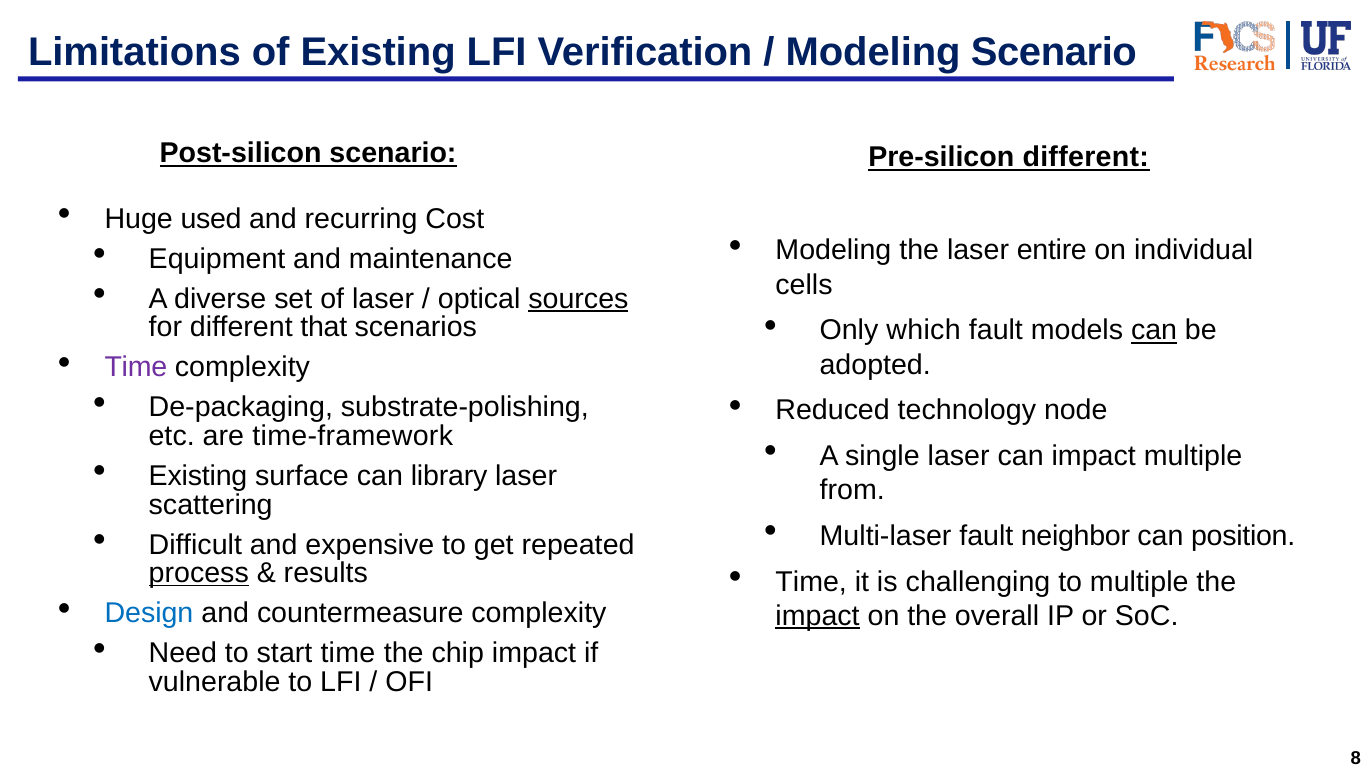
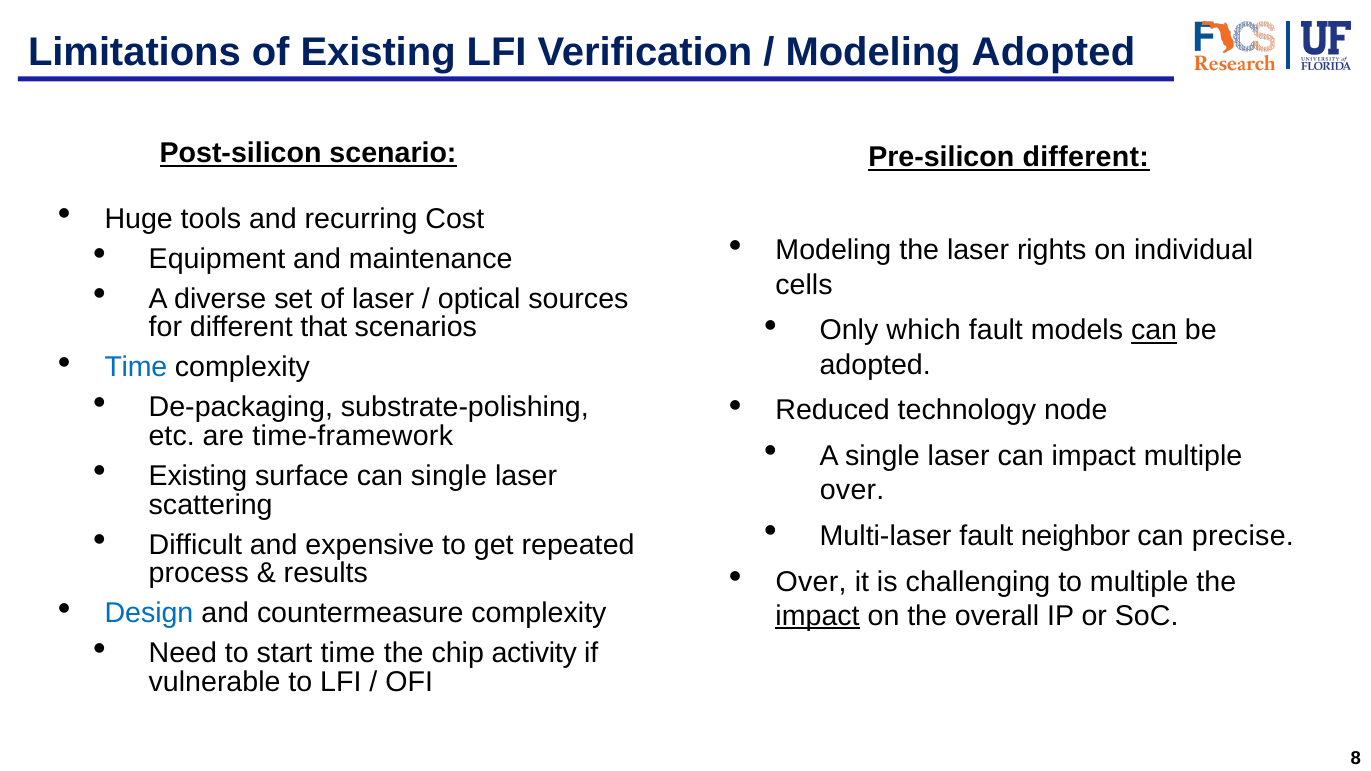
Modeling Scenario: Scenario -> Adopted (1054, 52)
used: used -> tools (211, 219)
entire: entire -> rights (1052, 250)
sources underline: present -> none (578, 299)
Time colour: purple -> blue (136, 368)
can library: library -> single (449, 476)
from: from -> over (852, 490)
position: position -> precise (1243, 536)
process underline: present -> none (199, 573)
Time: Time -> Over (811, 582)
chip impact: impact -> activity (534, 653)
